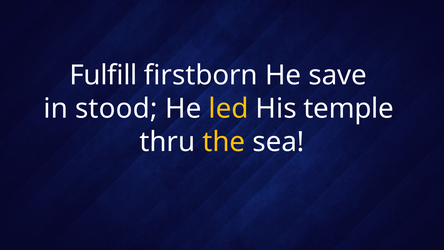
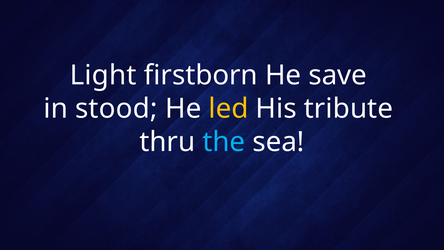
Fulfill: Fulfill -> Light (103, 75)
temple: temple -> tribute (348, 109)
the colour: yellow -> light blue (224, 142)
